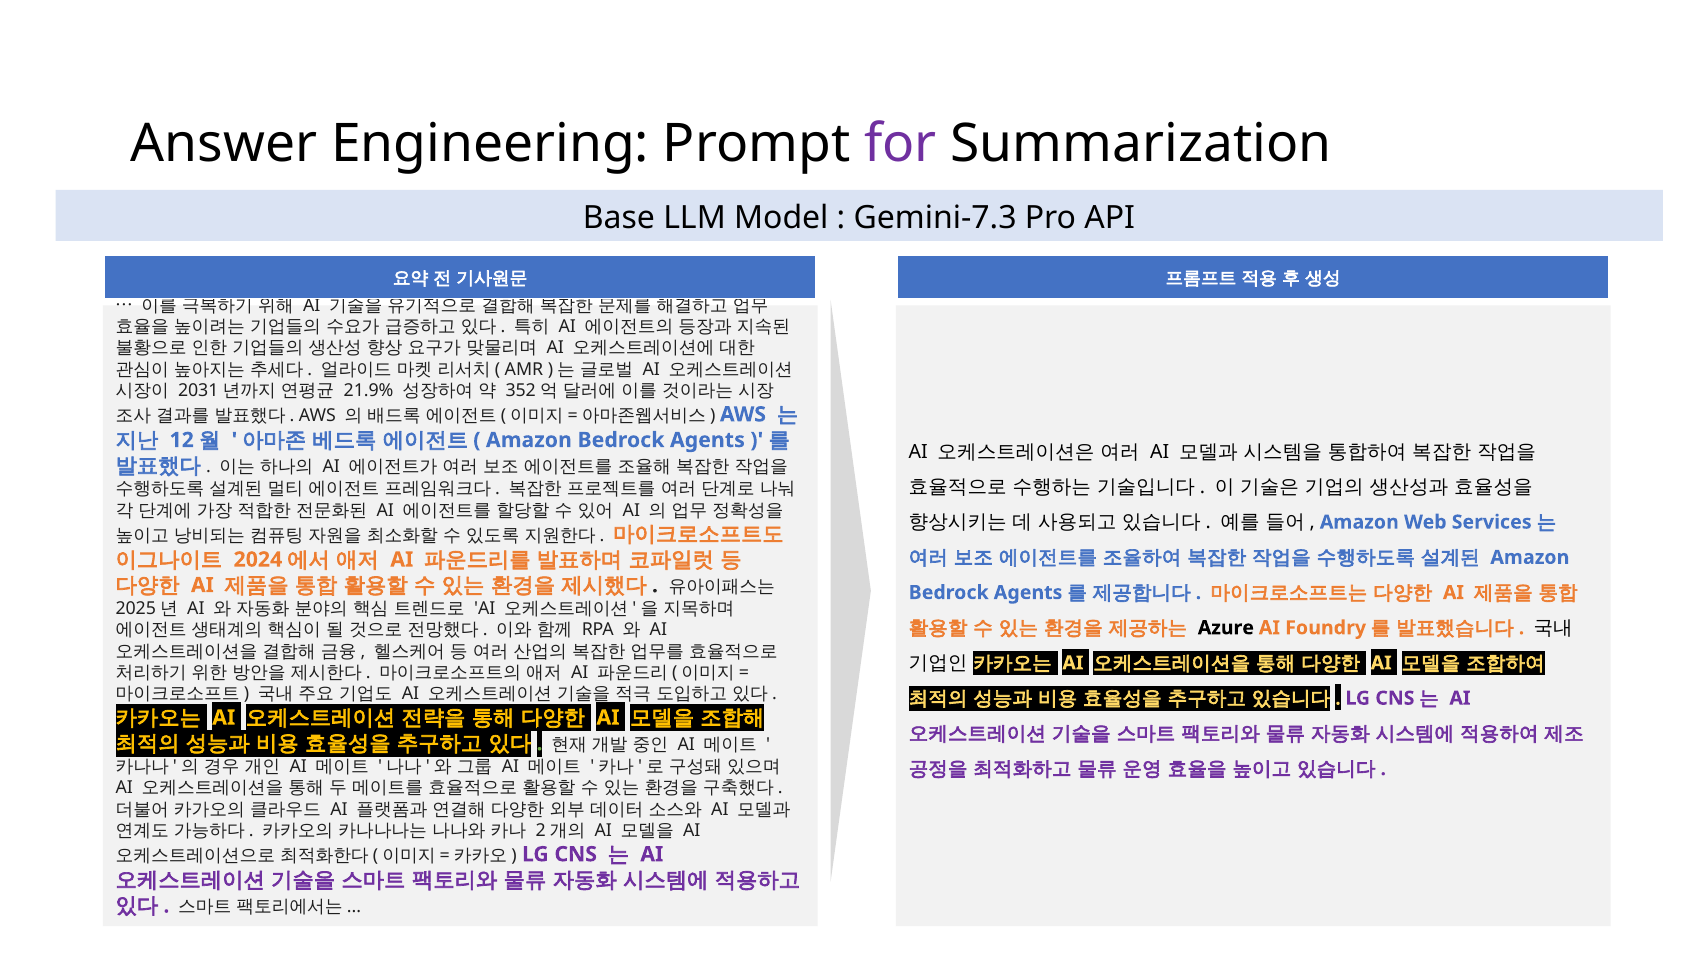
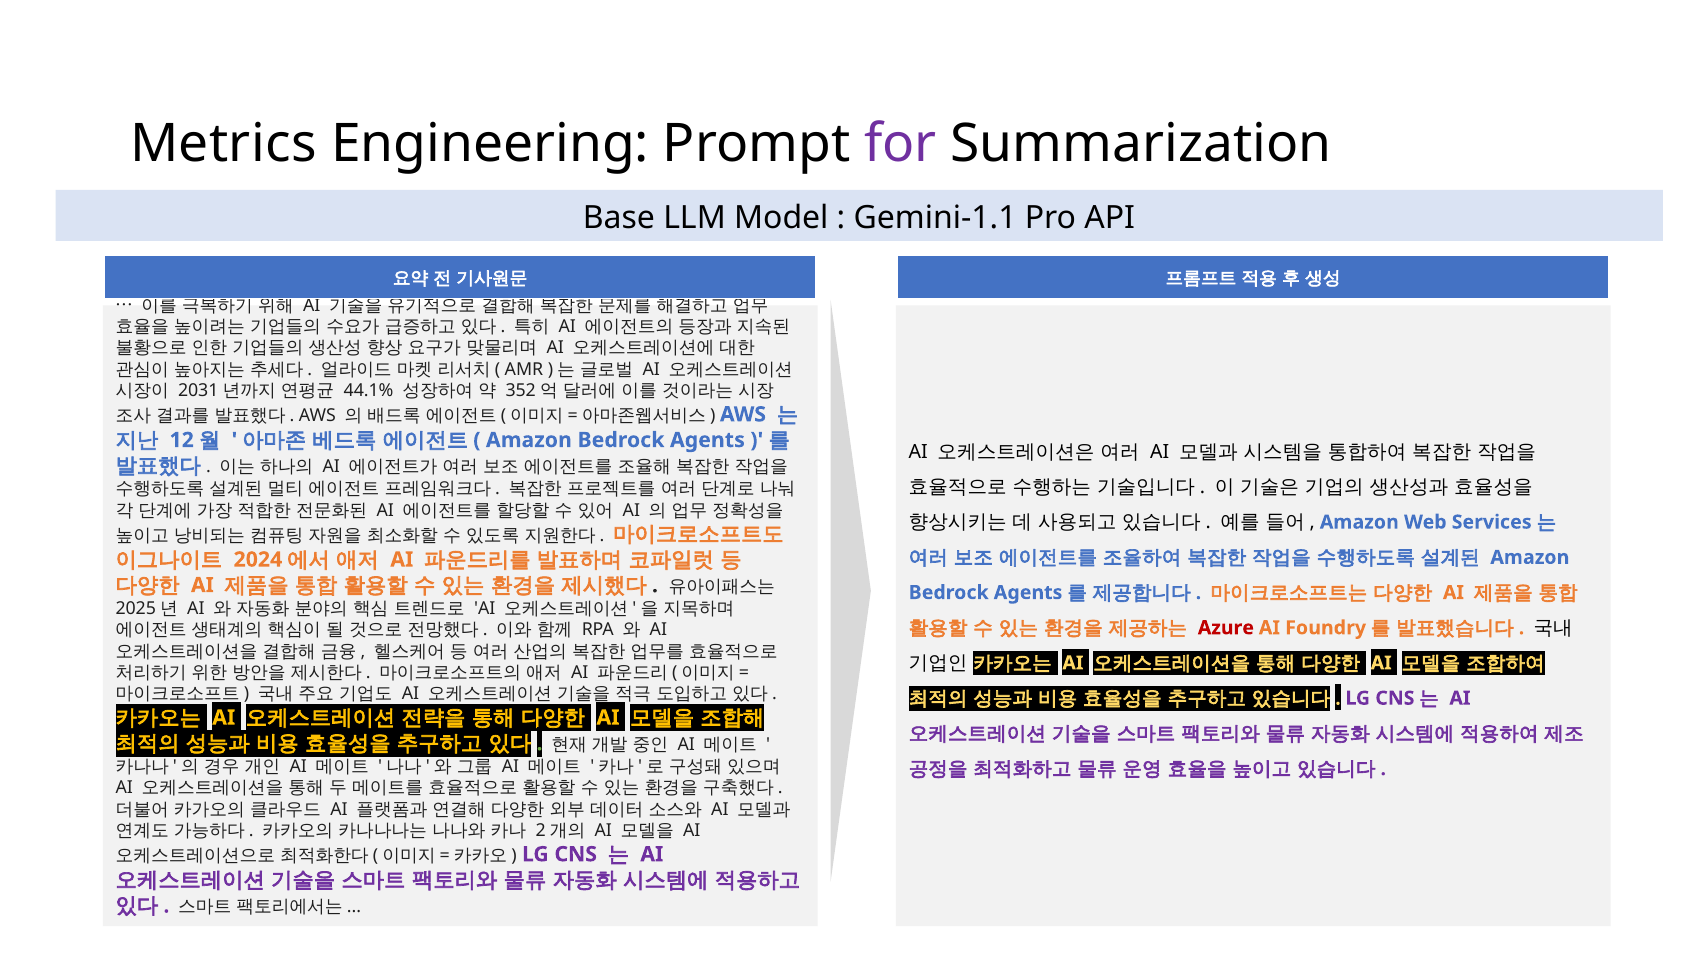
Answer: Answer -> Metrics (224, 144)
Gemini-7.3: Gemini-7.3 -> Gemini-1.1 (935, 218)
21.9%: 21.9% -> 44.1% (369, 391)
Azure colour: black -> red (1226, 628)
